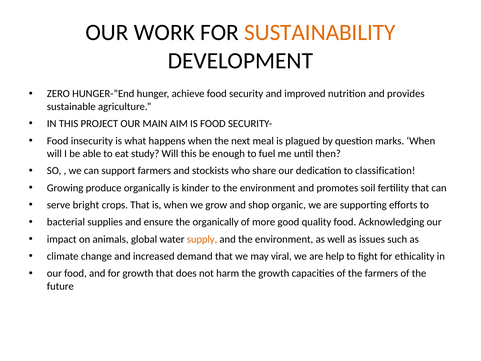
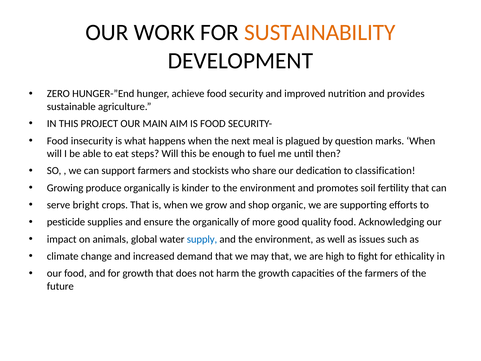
study: study -> steps (145, 154)
bacterial: bacterial -> pesticide (66, 222)
supply colour: orange -> blue (202, 239)
may viral: viral -> that (281, 256)
help: help -> high (335, 256)
